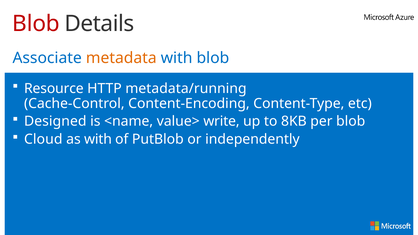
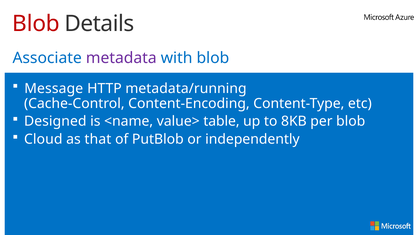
metadata colour: orange -> purple (121, 58)
Resource: Resource -> Message (54, 88)
write: write -> table (221, 121)
as with: with -> that (98, 139)
